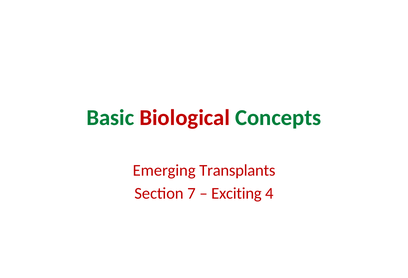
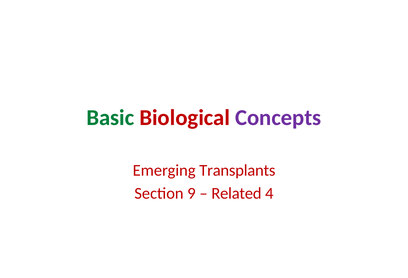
Concepts colour: green -> purple (278, 118)
7: 7 -> 9 (192, 194)
Exciting: Exciting -> Related (236, 194)
